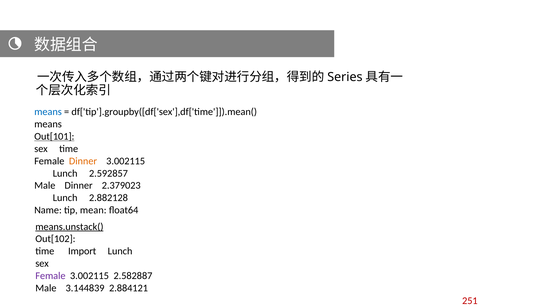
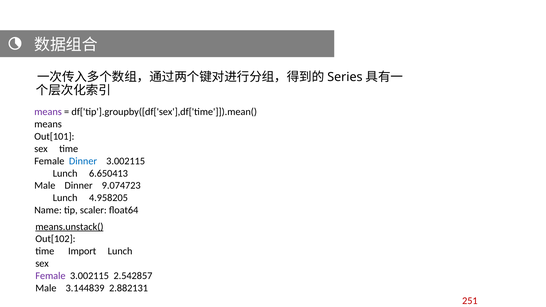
means colour: blue -> purple (48, 112)
Out[101 underline: present -> none (54, 137)
Dinner colour: orange -> blue (83, 161)
2.592857: 2.592857 -> 6.650413 (108, 173)
2.379023: 2.379023 -> 9.074723 (121, 186)
2.882128: 2.882128 -> 4.958205 (108, 198)
mean: mean -> scaler (93, 210)
2.582887: 2.582887 -> 2.542857 (133, 276)
2.884121: 2.884121 -> 2.882131 (129, 288)
